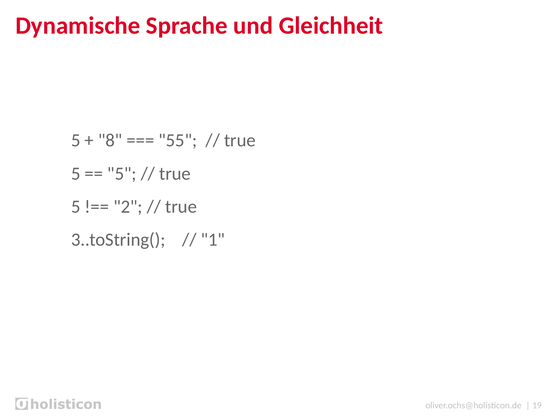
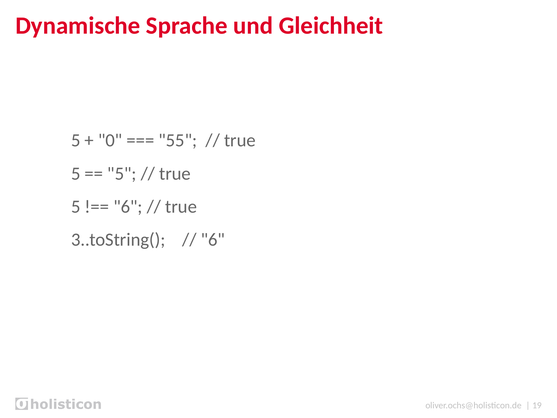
8: 8 -> 0 (110, 140)
2: 2 -> 6 (128, 207)
1: 1 -> 6 (213, 240)
